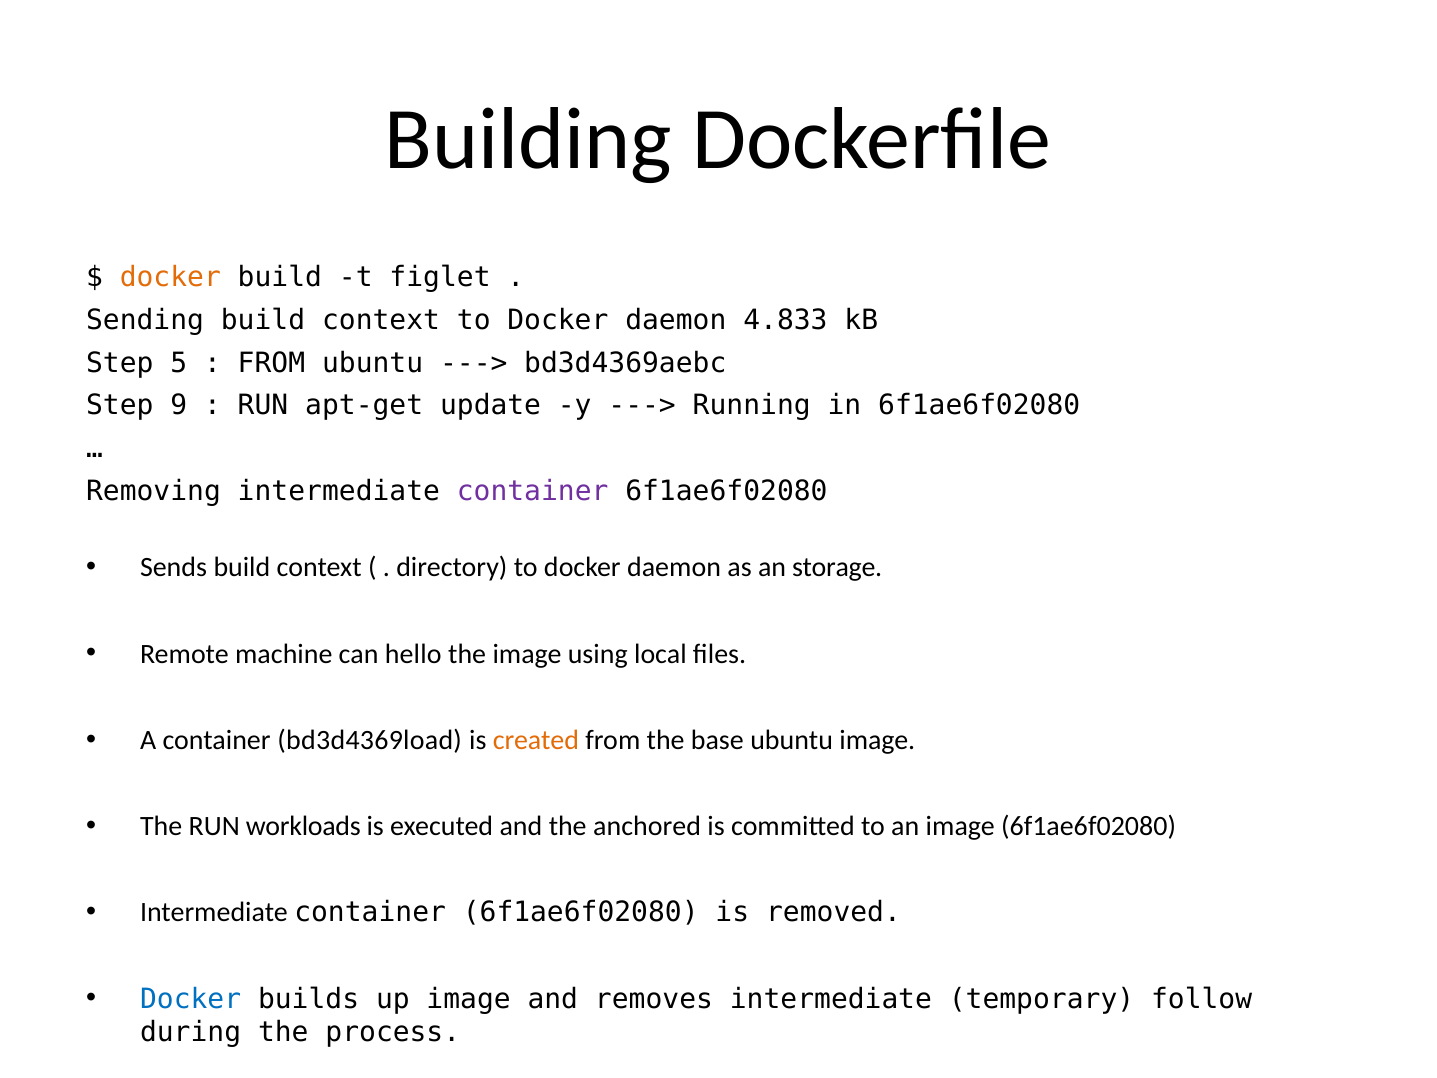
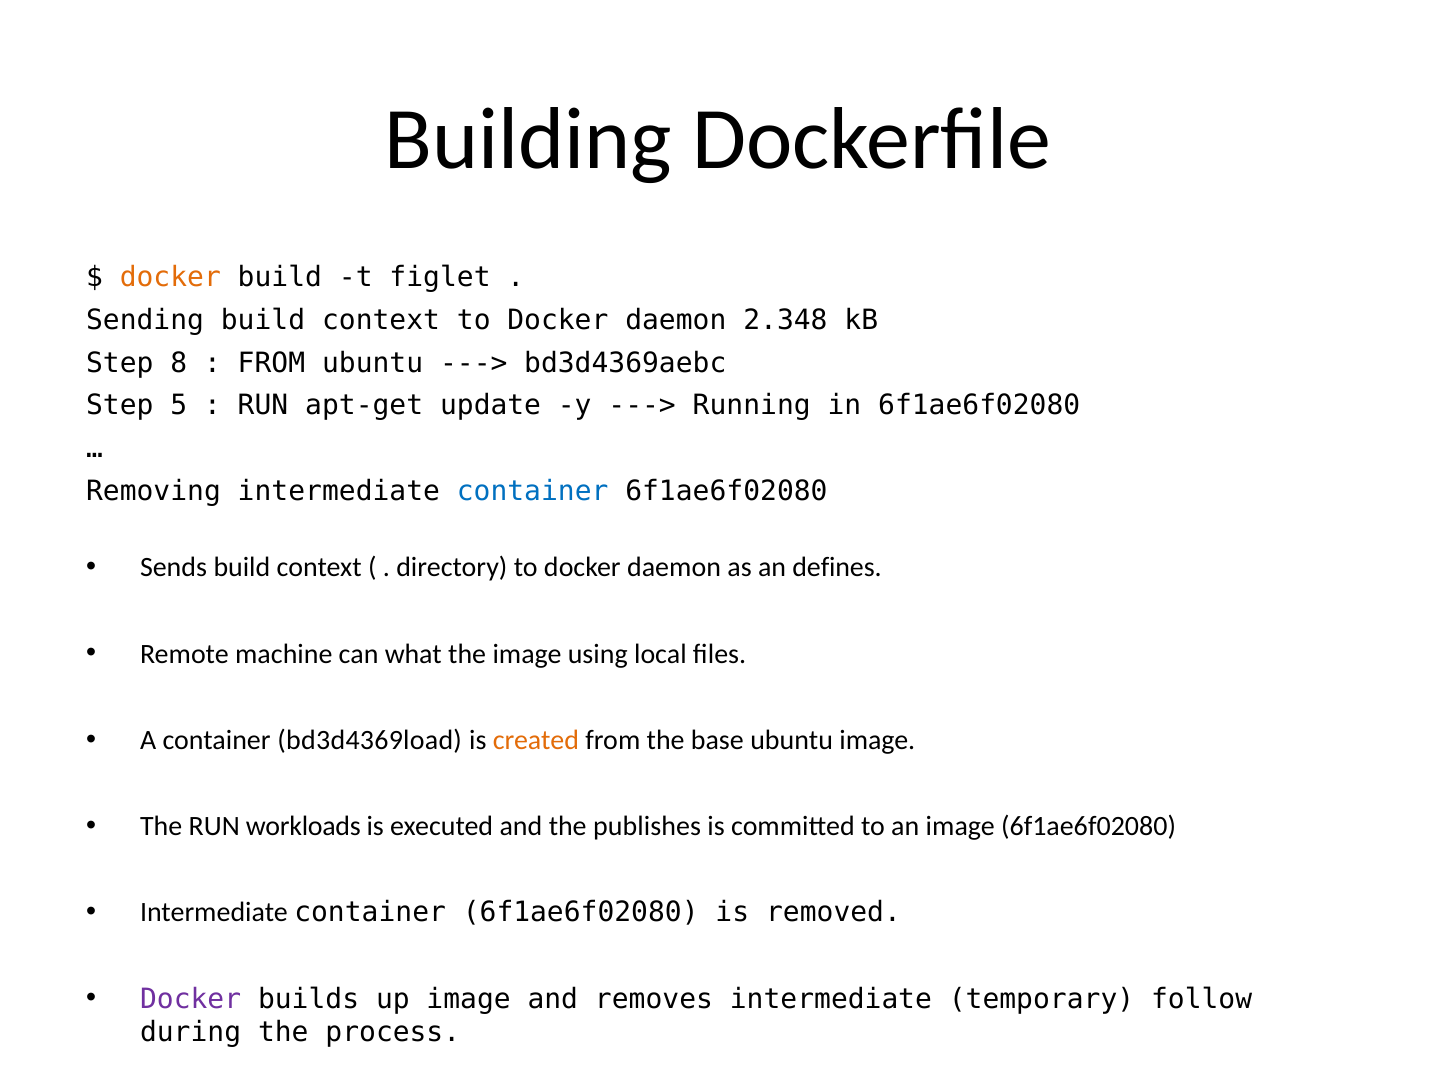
4.833: 4.833 -> 2.348 (785, 320)
5: 5 -> 8 (179, 363)
9: 9 -> 5 (179, 406)
container colour: purple -> blue (533, 491)
storage: storage -> defines (837, 568)
hello: hello -> what (413, 654)
anchored: anchored -> publishes (647, 826)
Docker colour: blue -> purple (191, 999)
